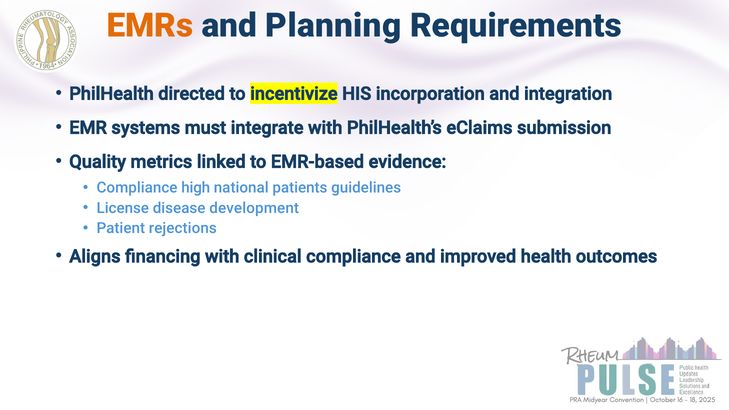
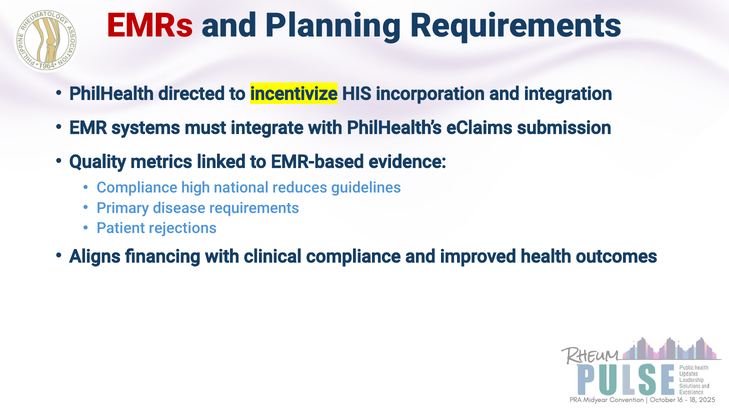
EMRs colour: orange -> red (150, 26)
patients: patients -> reduces (300, 188)
License: License -> Primary (123, 208)
disease development: development -> requirements (254, 208)
